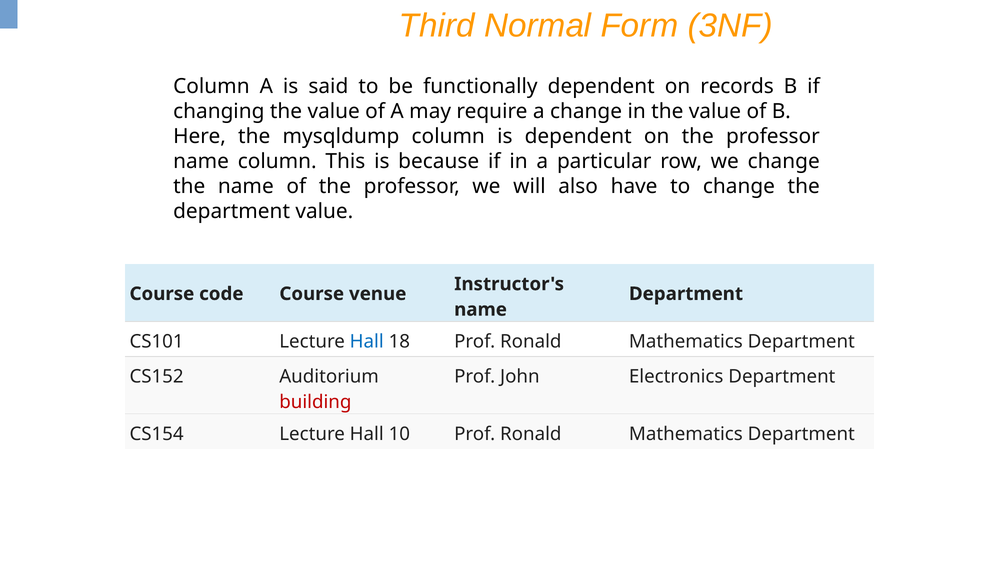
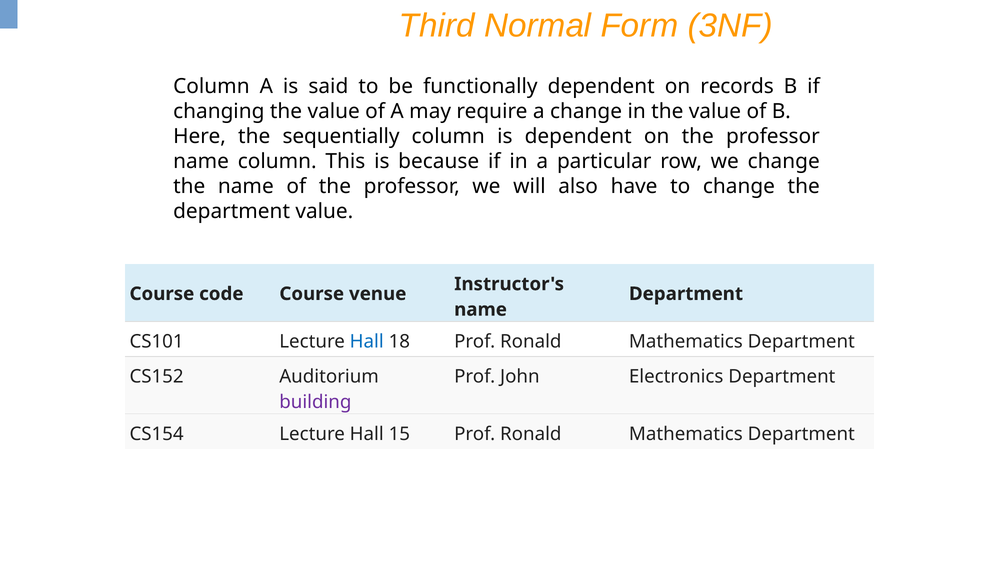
mysqldump: mysqldump -> sequentially (341, 136)
building colour: red -> purple (315, 402)
10: 10 -> 15 (399, 434)
